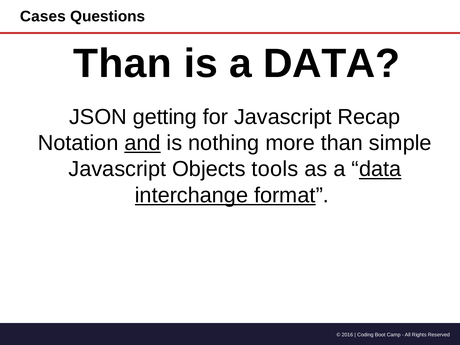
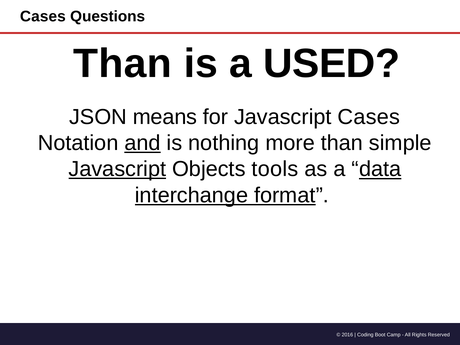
is a DATA: DATA -> USED (332, 64)
getting: getting -> means (165, 117)
Javascript Recap: Recap -> Cases (369, 117)
Javascript underline: none -> present (117, 169)
